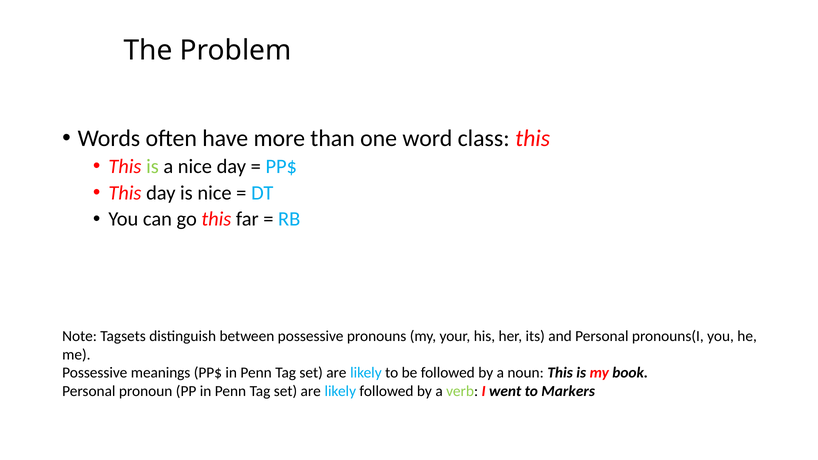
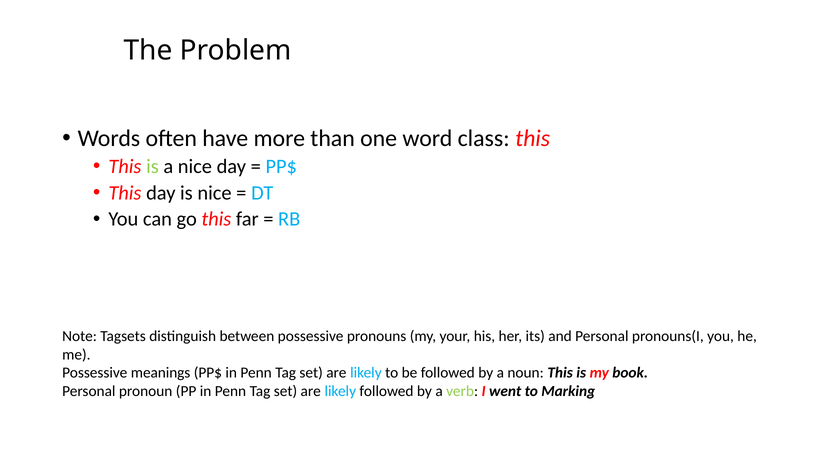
Markers: Markers -> Marking (568, 391)
